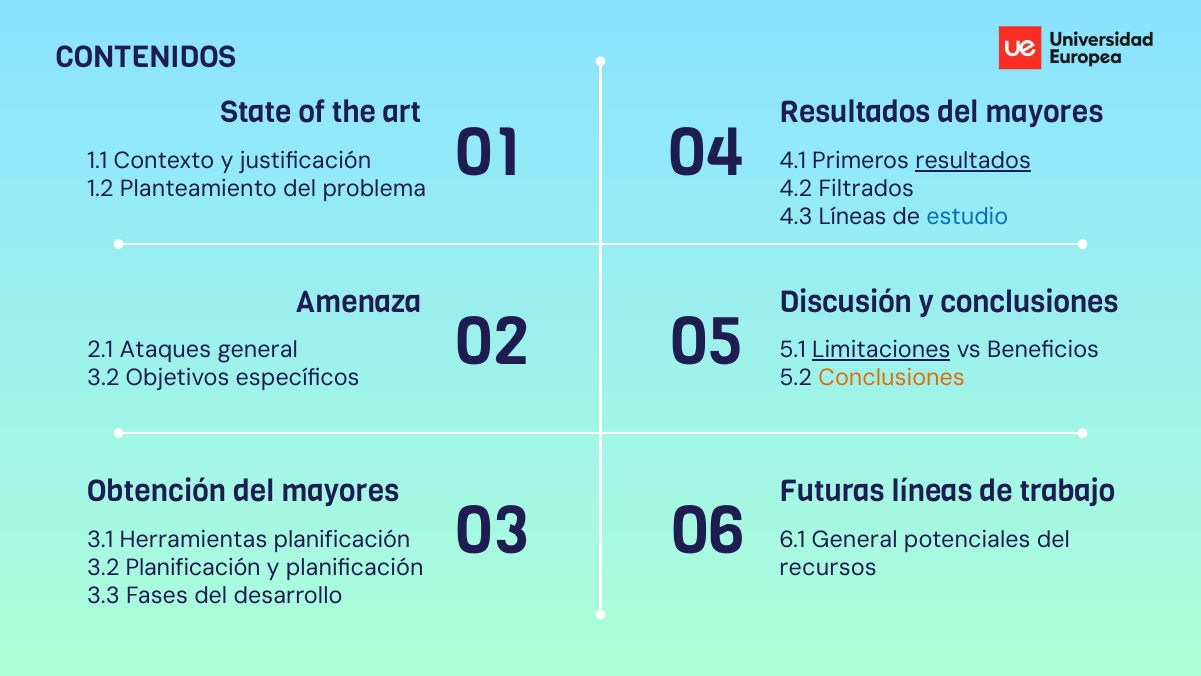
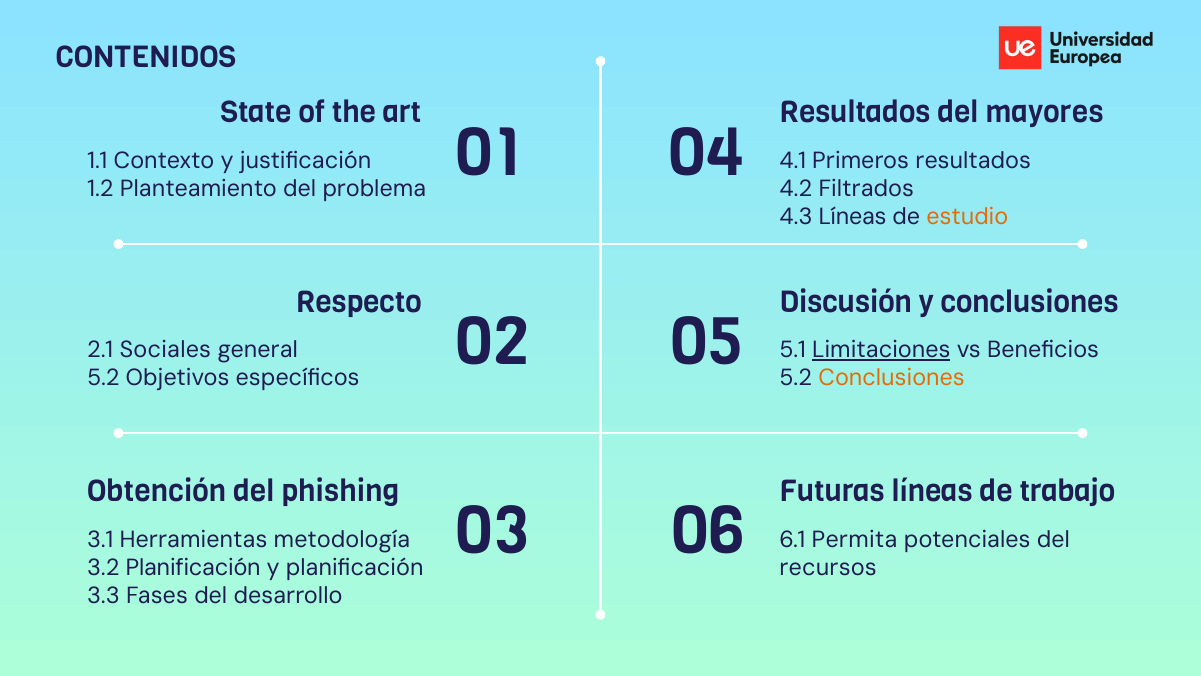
resultados underline: present -> none (973, 161)
estudio colour: blue -> orange (967, 217)
Amenaza: Amenaza -> Respecto (359, 302)
Ataques: Ataques -> Sociales (165, 350)
3.2: 3.2 -> 5.2 (103, 378)
mayores: mayores -> phishing (340, 491)
Herramientas planificación: planificación -> metodología (342, 539)
6.1 General: General -> Permita (855, 539)
